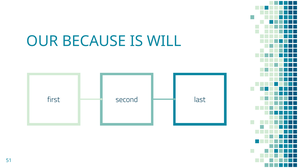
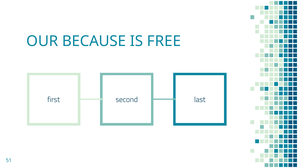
WILL: WILL -> FREE (164, 41)
